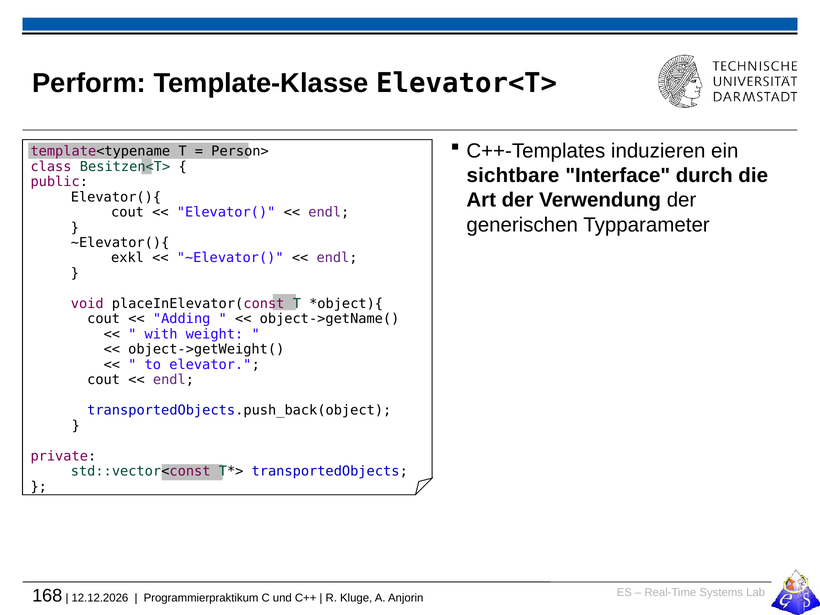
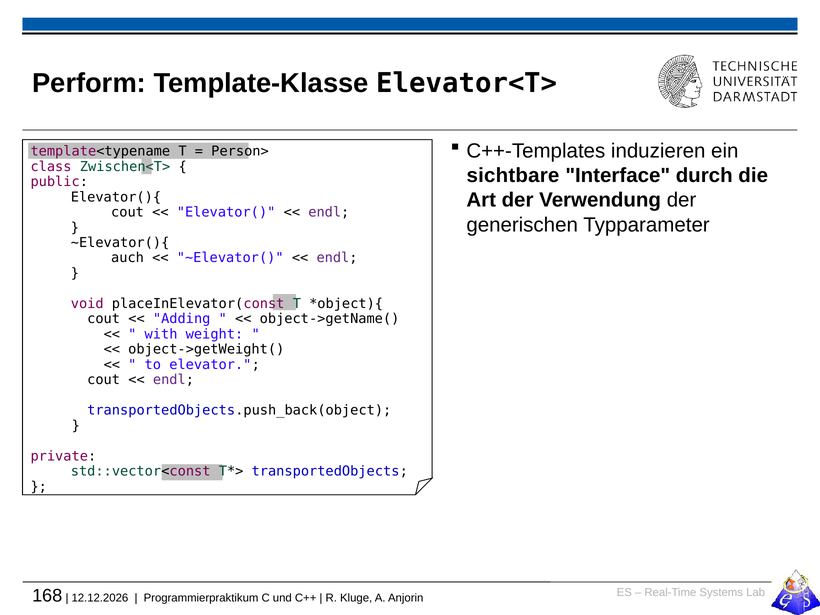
Besitzen<T>: Besitzen<T> -> Zwischen<T> (125, 167)
exkl: exkl -> auch (128, 258)
